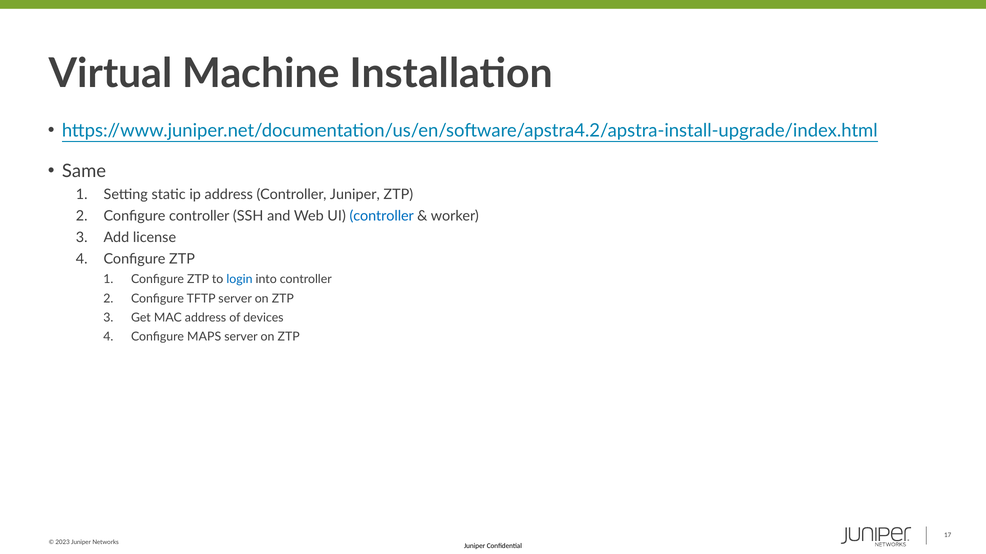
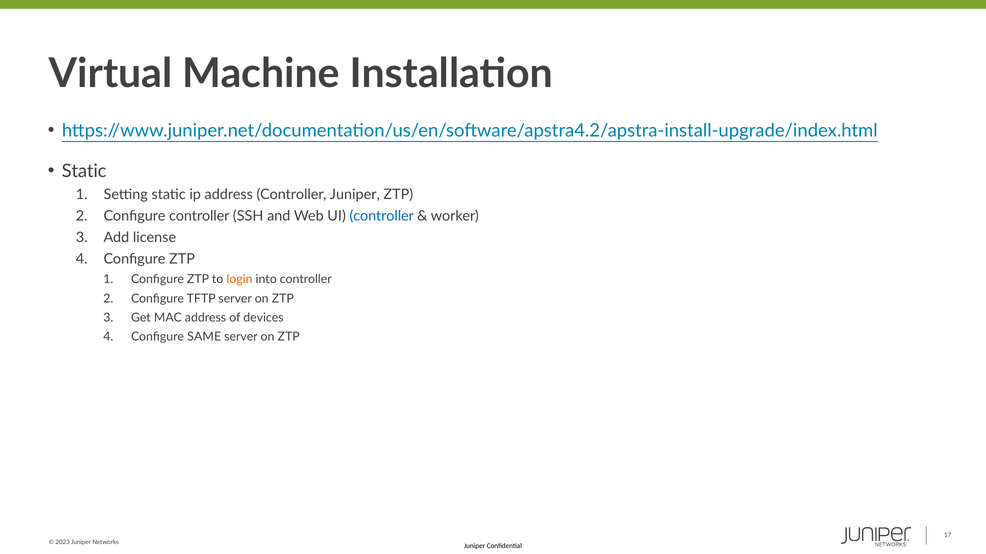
Same: Same -> Static (84, 171)
login colour: blue -> orange (240, 280)
MAPS: MAPS -> SAME (204, 337)
